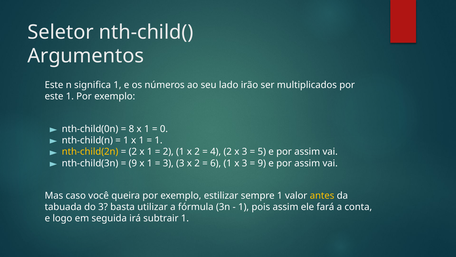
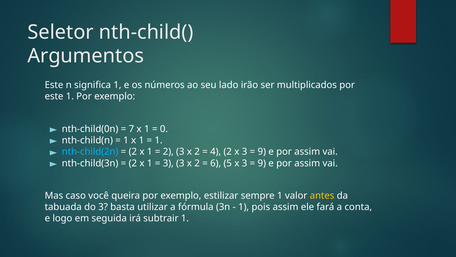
8: 8 -> 7 (131, 129)
nth-child(2n colour: yellow -> light blue (90, 151)
2 1: 1 -> 3 (180, 151)
5: 5 -> 9 (262, 151)
9: 9 -> 2 (133, 163)
6 1: 1 -> 5 (228, 163)
